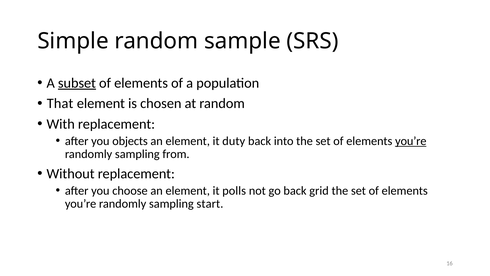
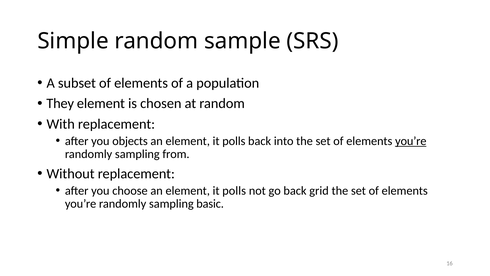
subset underline: present -> none (77, 83)
That: That -> They (60, 103)
duty: duty -> polls (234, 141)
start: start -> basic (210, 204)
